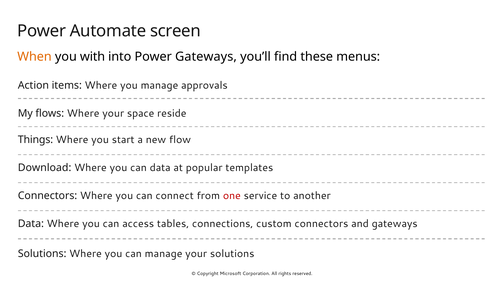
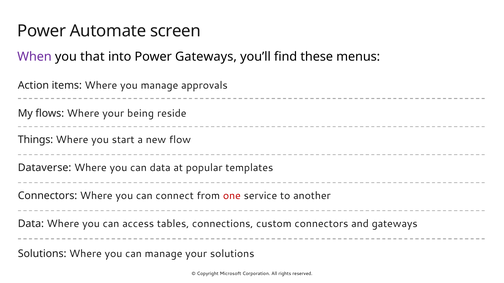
When colour: orange -> purple (35, 57)
with: with -> that (92, 57)
space: space -> being (141, 113)
Download: Download -> Dataverse (45, 168)
